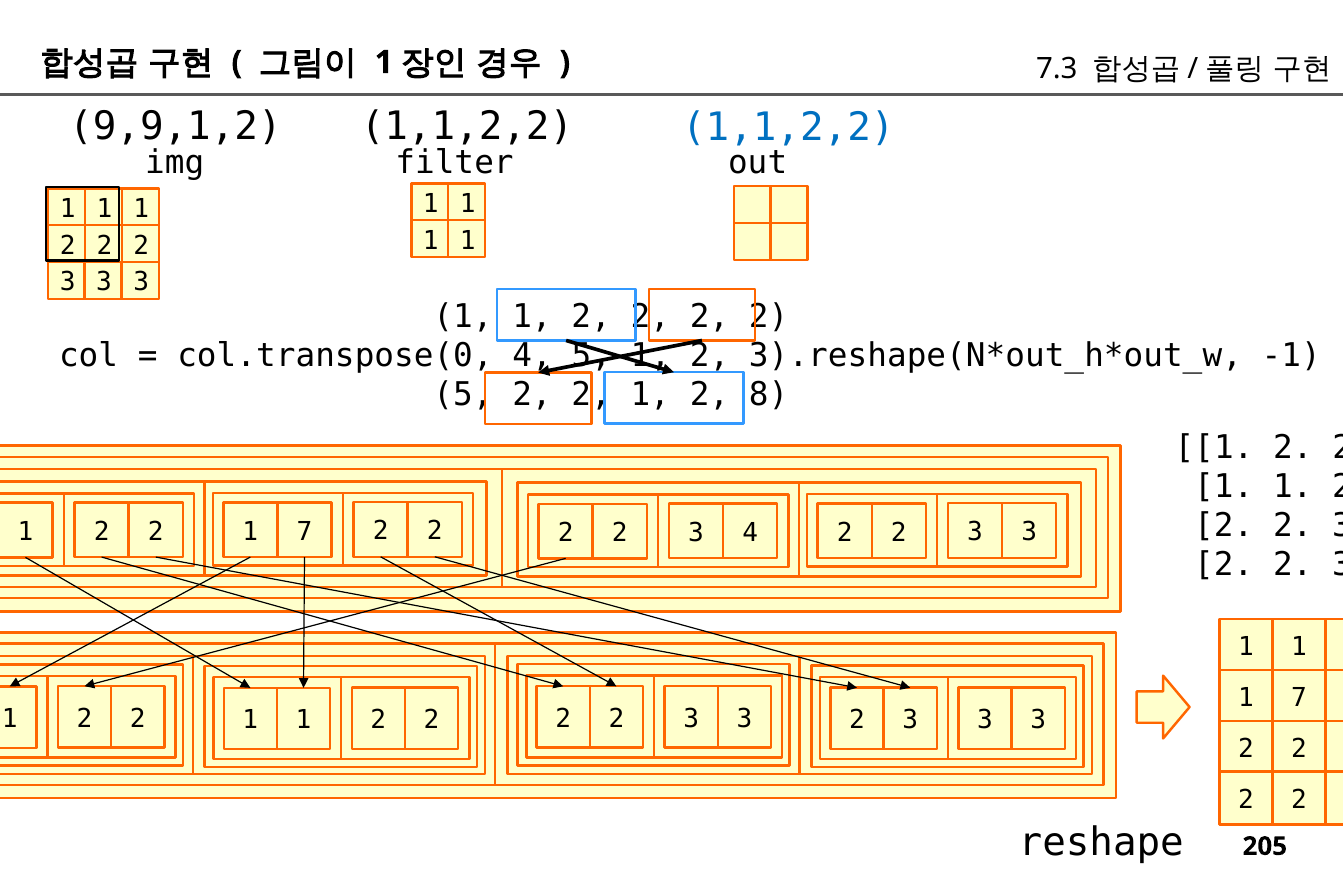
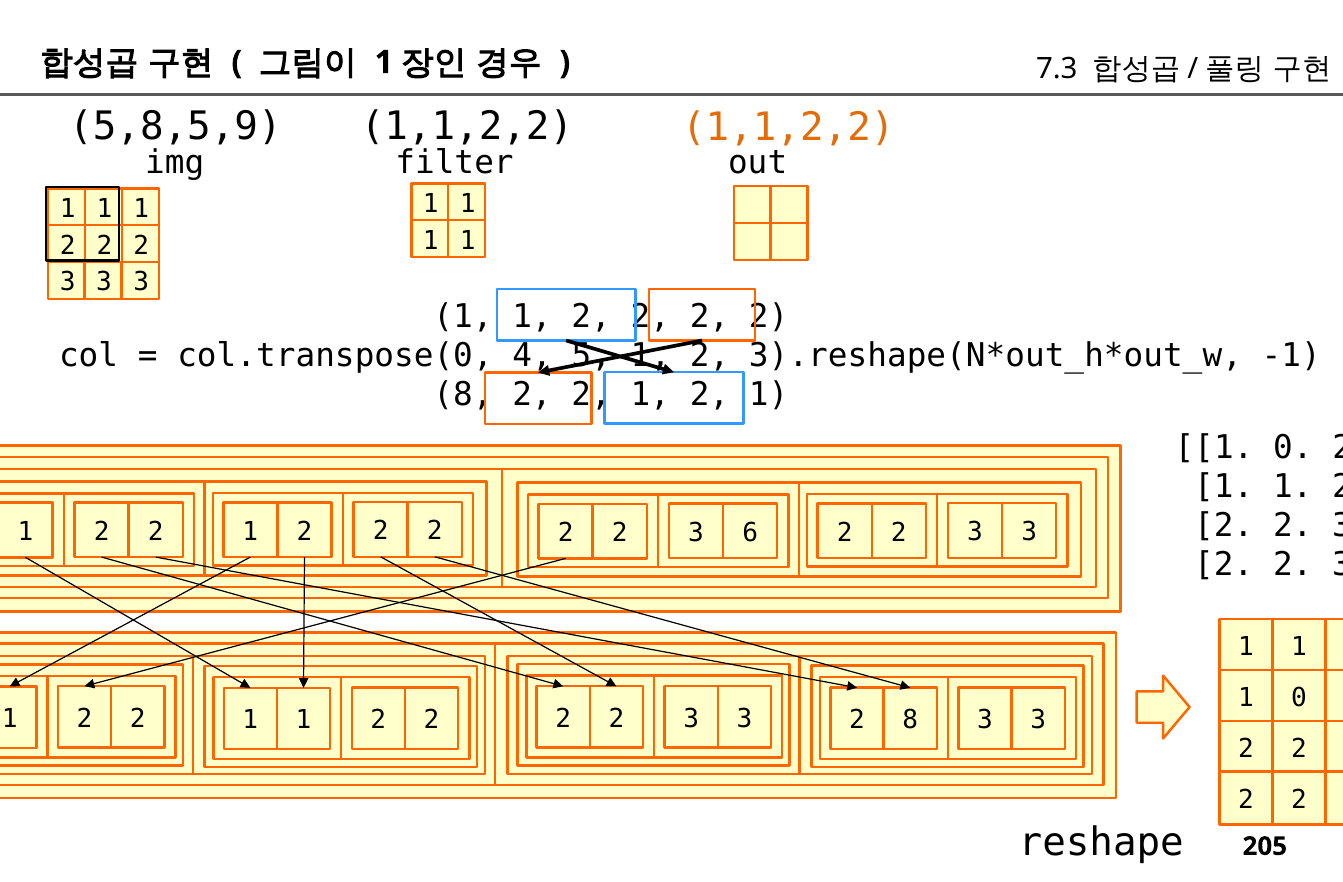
9,9,1,2: 9,9,1,2 -> 5,8,5,9 (175, 127)
1,1,2,2 colour: blue -> orange (788, 128)
5: 5 -> 8 (463, 395)
2 1 2 8: 8 -> 1 (769, 395)
2: 2 -> 0 (1293, 447)
7: 7 -> 2 (304, 532)
3 4: 4 -> 6 (750, 533)
7: 7 -> 0 (1299, 698)
3 2 3: 3 -> 8 (910, 720)
